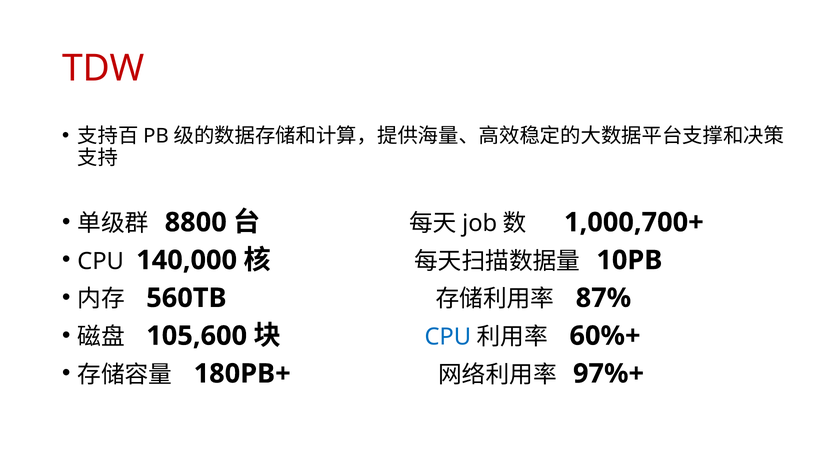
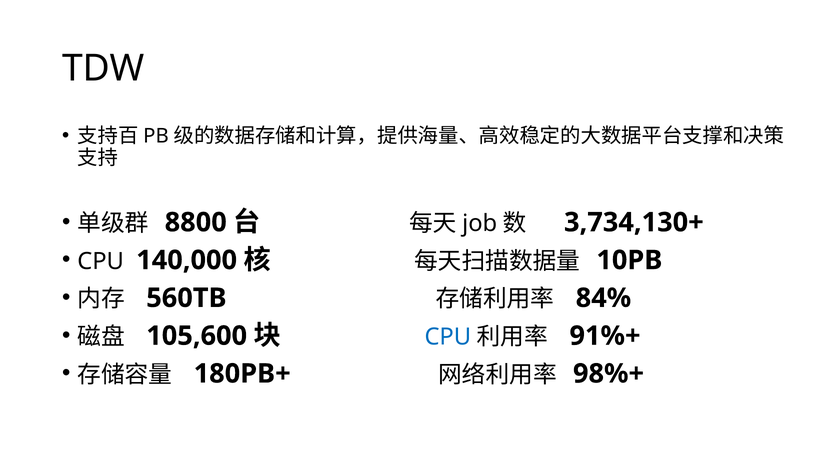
TDW colour: red -> black (103, 68)
1,000,700+: 1,000,700+ -> 3,734,130+ (634, 222)
87%: 87% -> 84% (603, 298)
60%+: 60%+ -> 91%+ (605, 336)
97%+: 97%+ -> 98%+ (608, 374)
